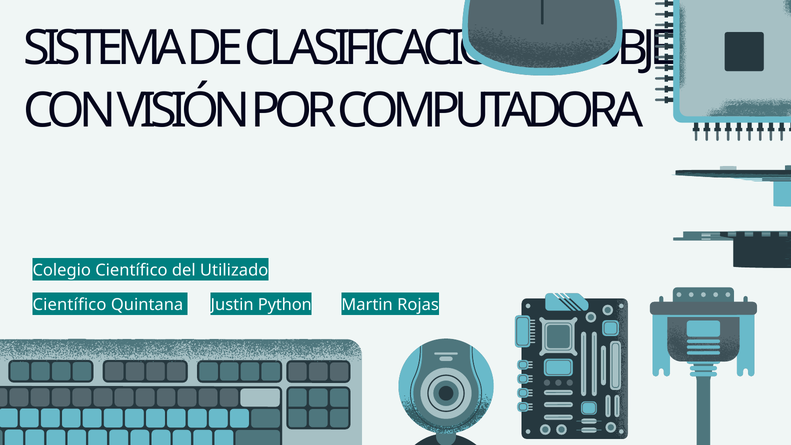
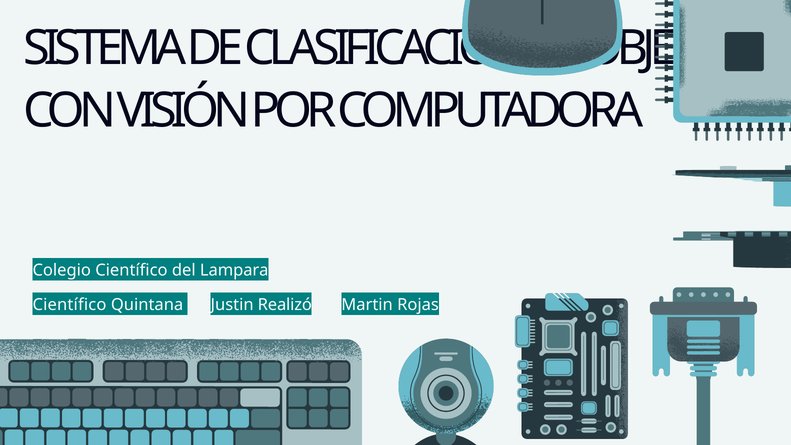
Utilizado: Utilizado -> Lampara (234, 270)
Python: Python -> Realizó (285, 305)
